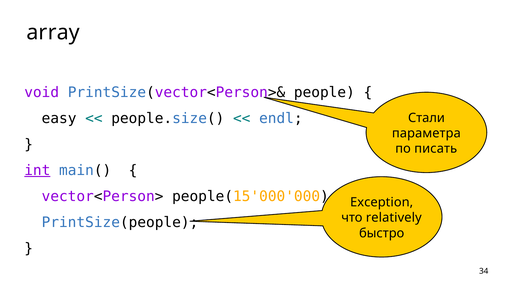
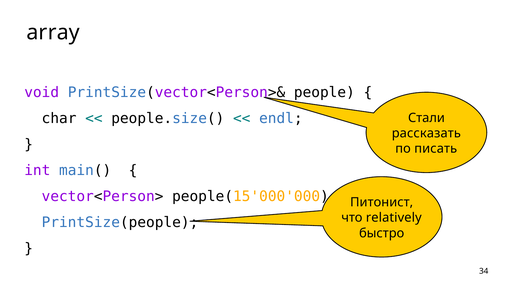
easy: easy -> char (59, 118)
параметра: параметра -> рассказать (426, 133)
int underline: present -> none (37, 170)
Exception: Exception -> Питонист (382, 202)
